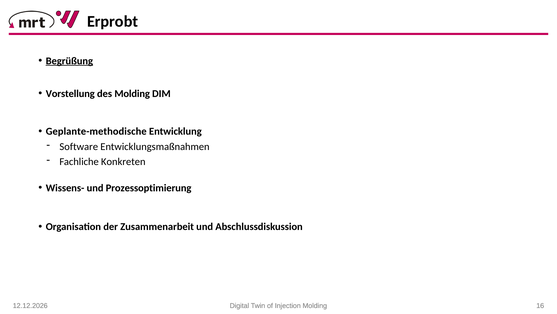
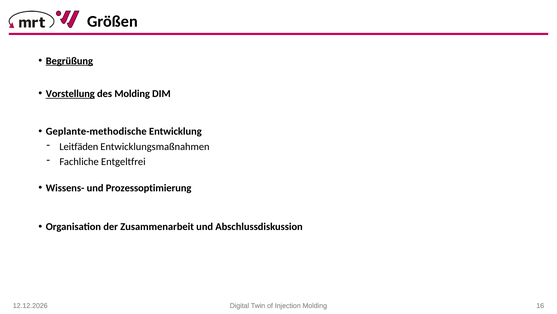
Erprobt: Erprobt -> Größen (112, 22)
Vorstellung underline: none -> present (70, 94)
Software: Software -> Leitfäden (79, 146)
Konkreten: Konkreten -> Entgeltfrei (123, 161)
